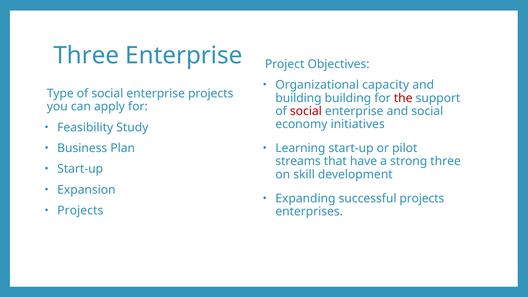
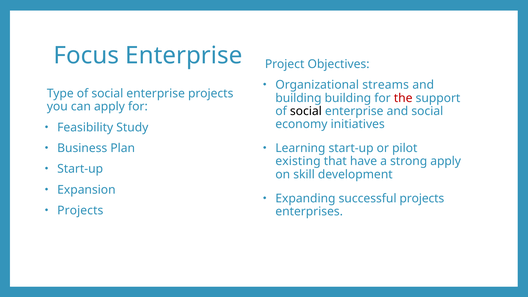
Three: Three -> Focus (86, 56)
capacity: capacity -> streams (386, 85)
social colour: red -> black (306, 111)
streams: streams -> existing (298, 161)
strong three: three -> apply (446, 161)
